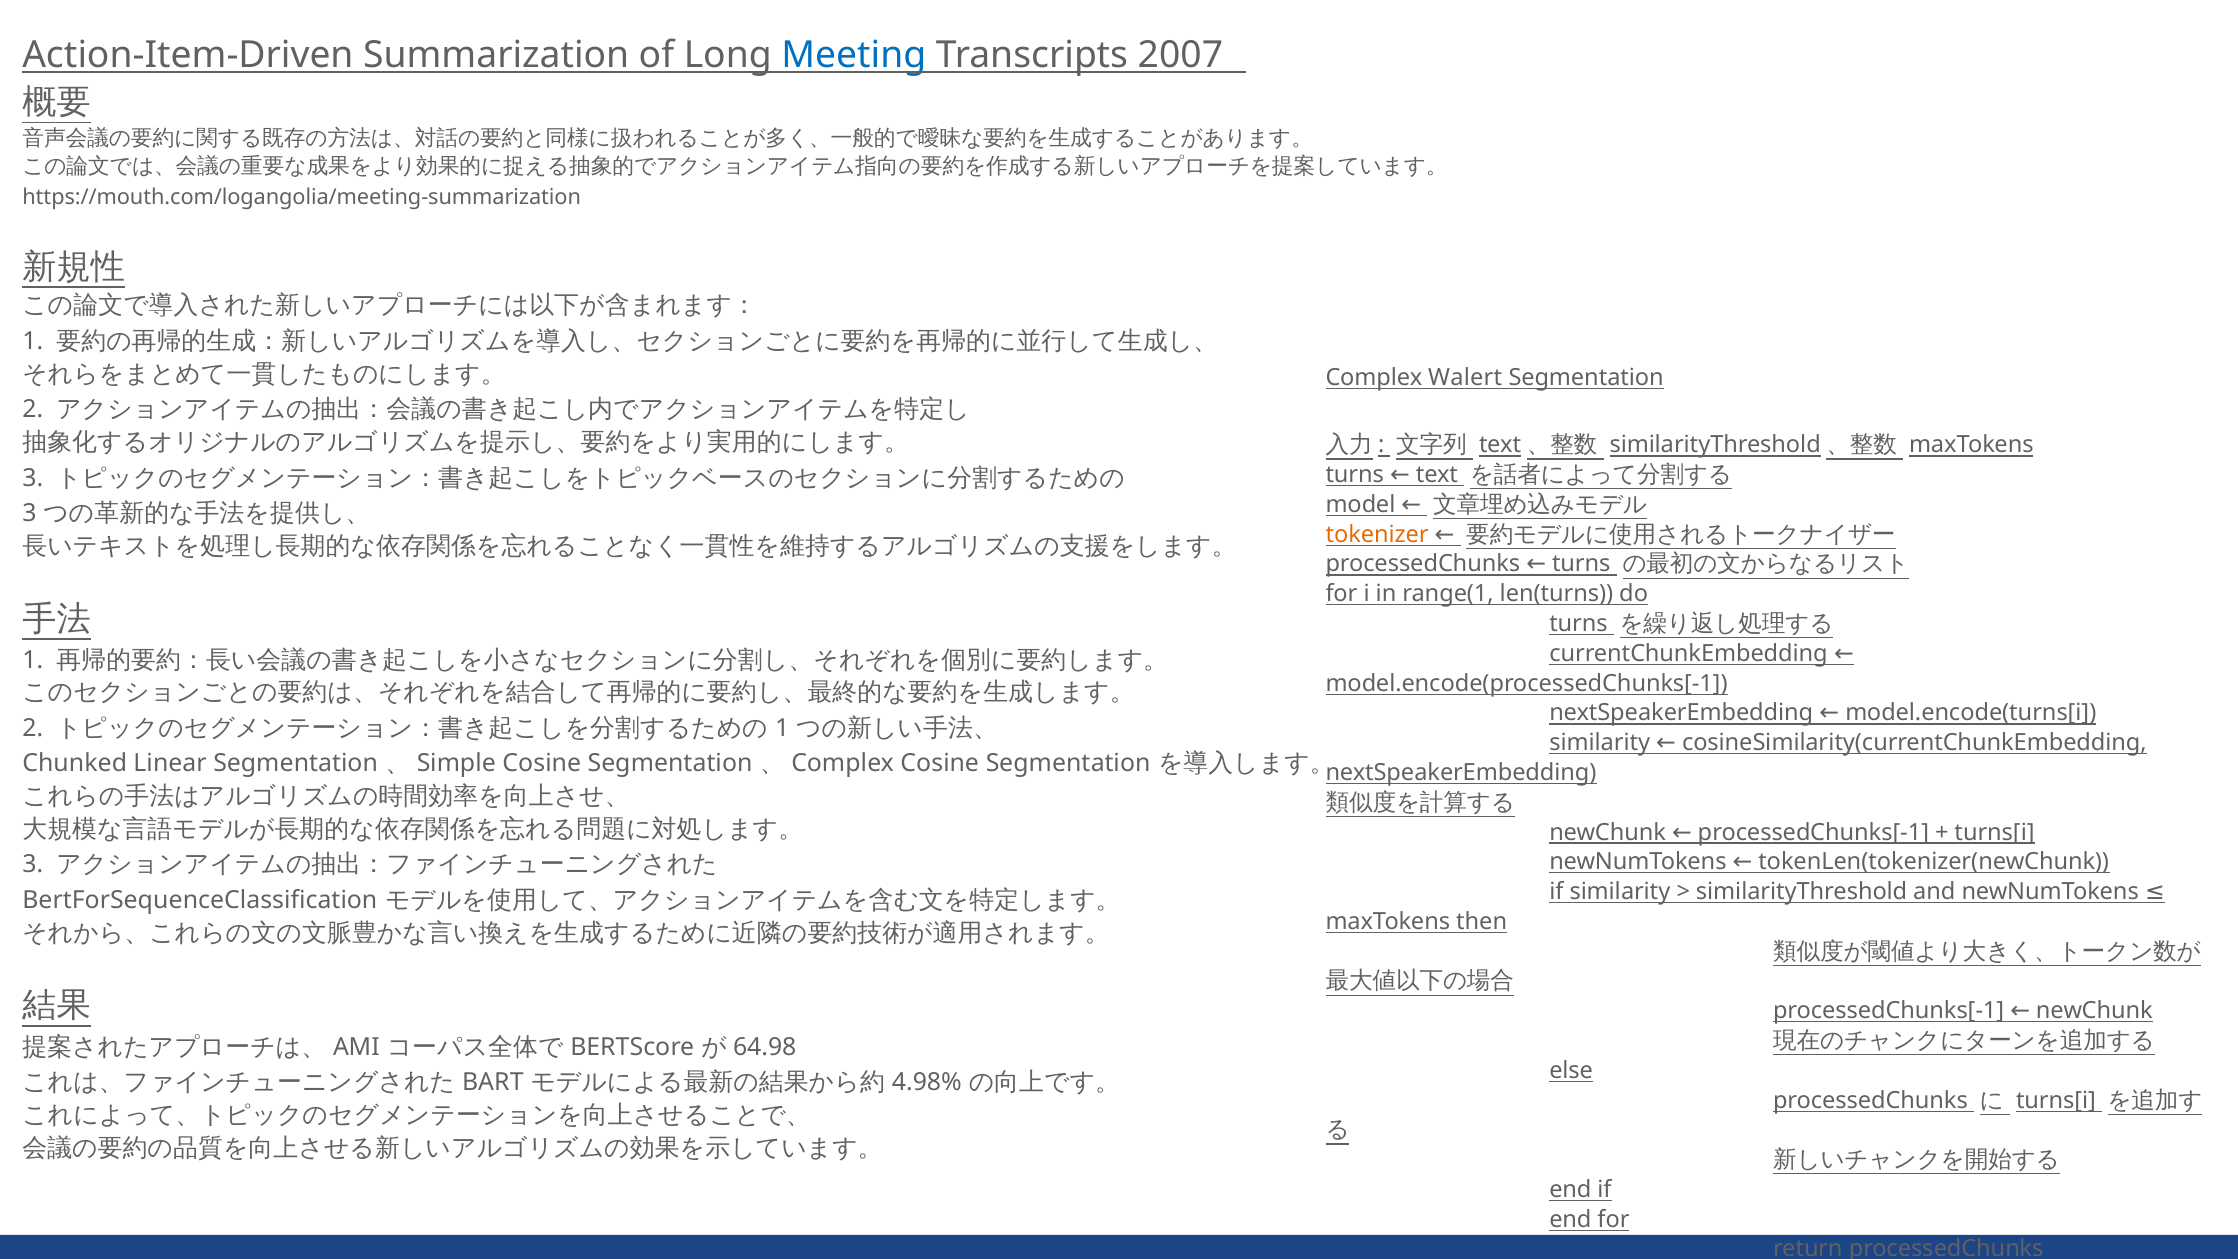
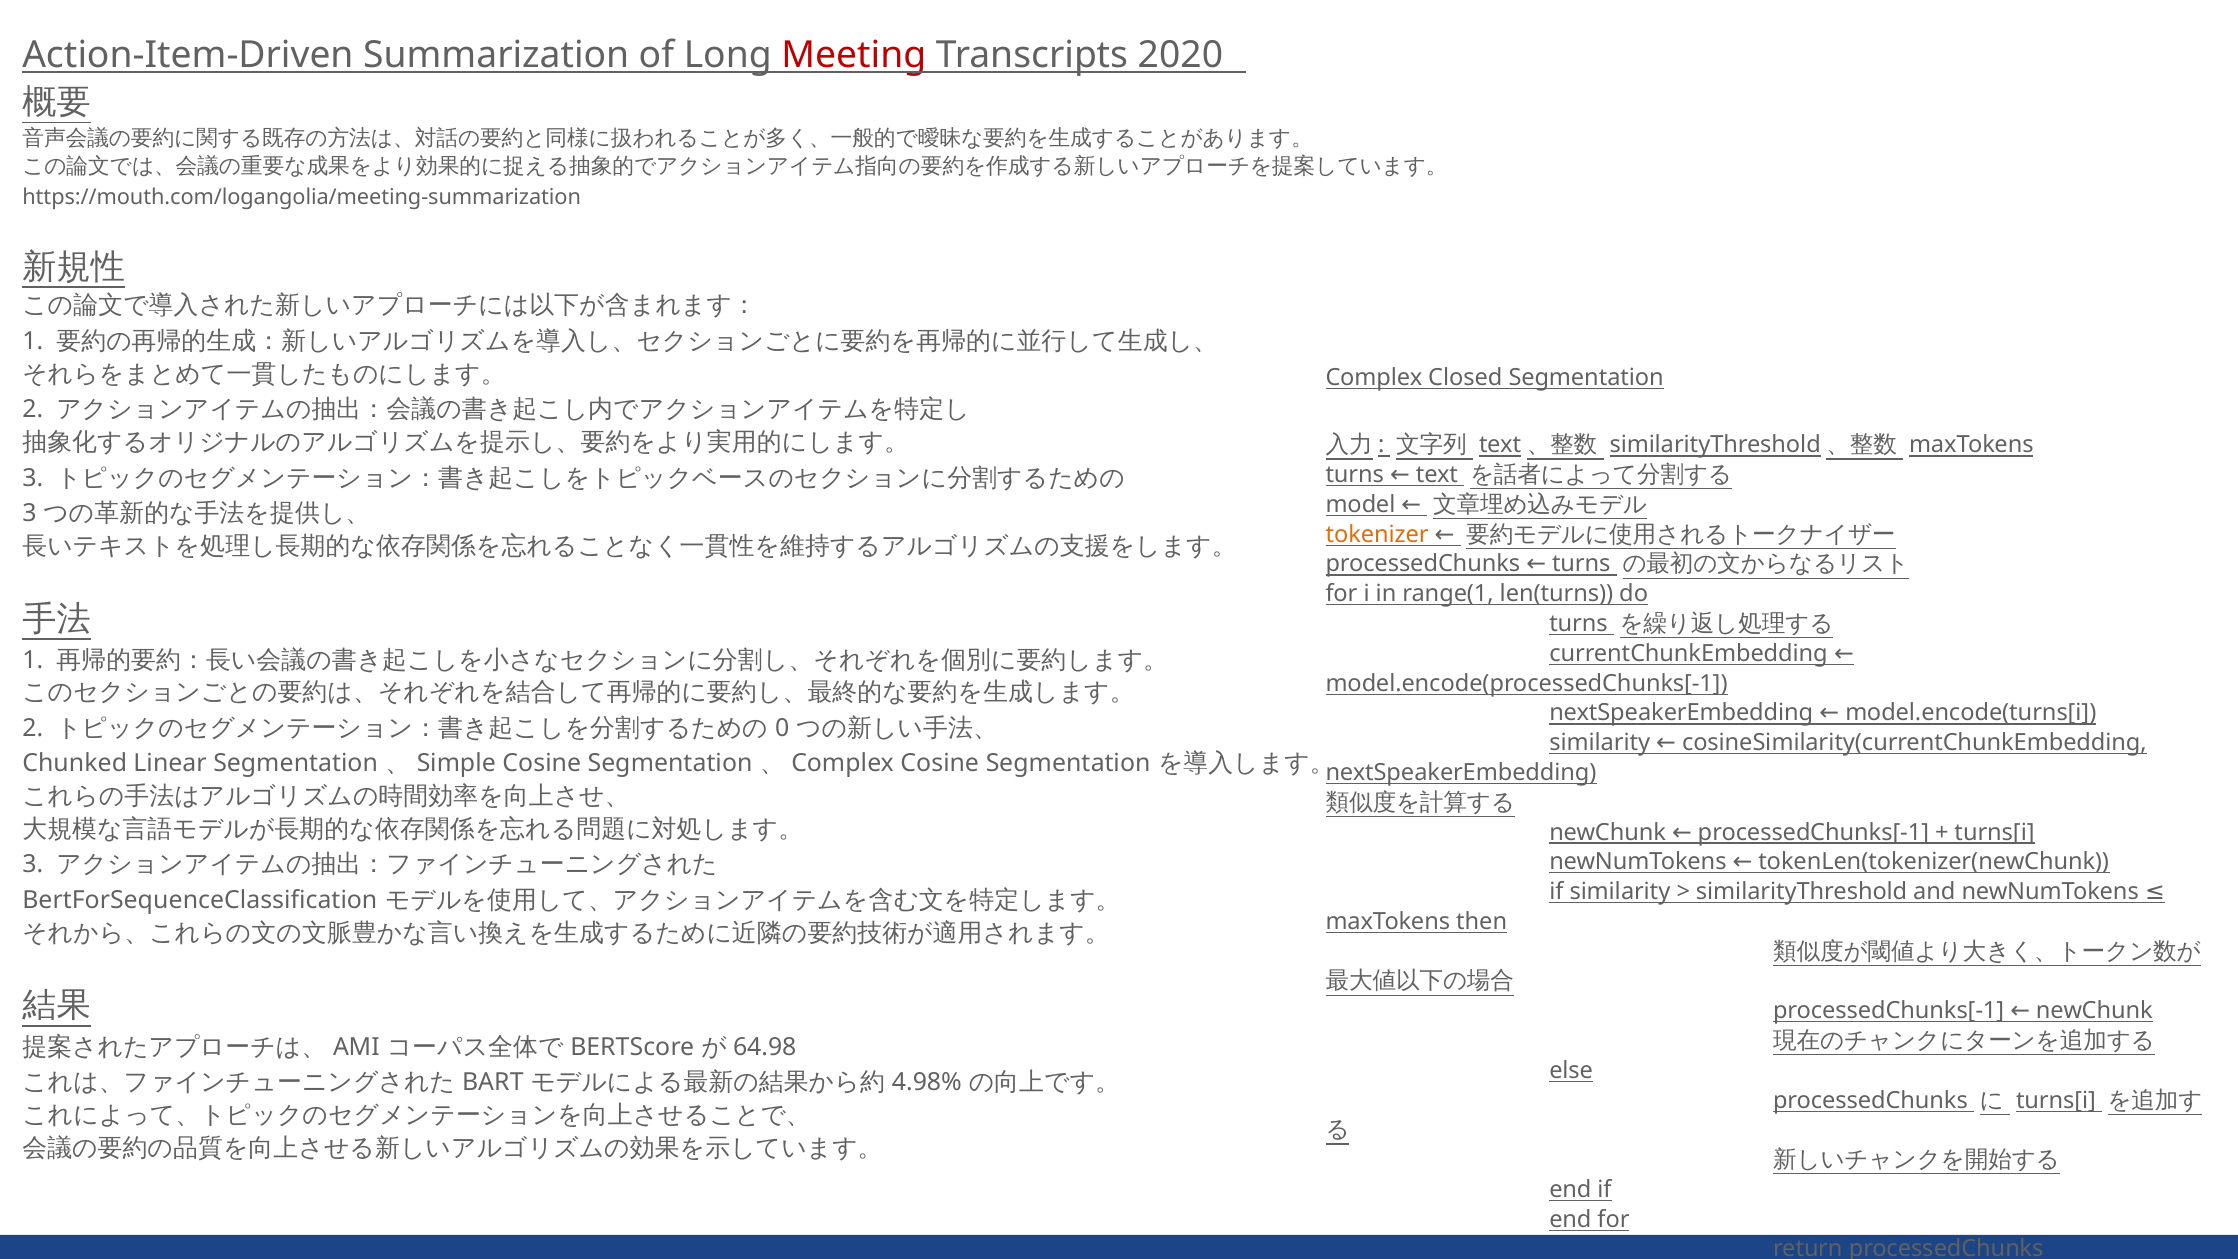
Meeting colour: blue -> red (854, 55)
2007: 2007 -> 2020 (1180, 55)
Walert: Walert -> Closed (1465, 378)
1: 1 -> 0 (782, 728)
